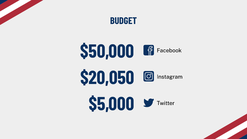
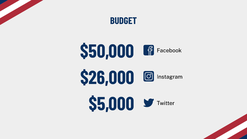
$20,050: $20,050 -> $26,000 (107, 78)
